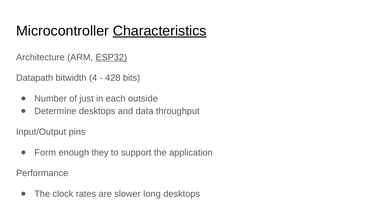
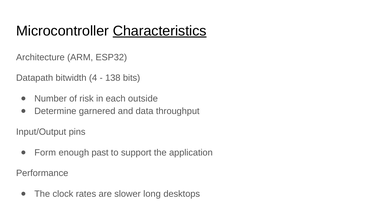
ESP32 underline: present -> none (111, 57)
428: 428 -> 138 (113, 78)
just: just -> risk (86, 99)
Determine desktops: desktops -> garnered (97, 111)
they: they -> past (100, 153)
